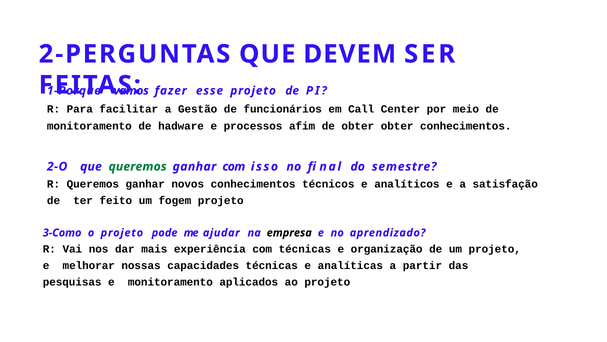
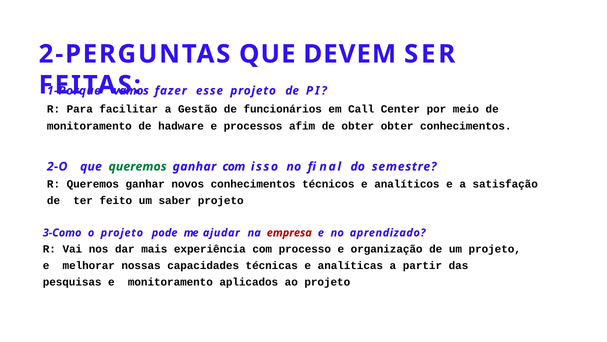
fogem: fogem -> saber (175, 200)
empresa colour: black -> red (289, 232)
com técnicas: técnicas -> processo (305, 249)
